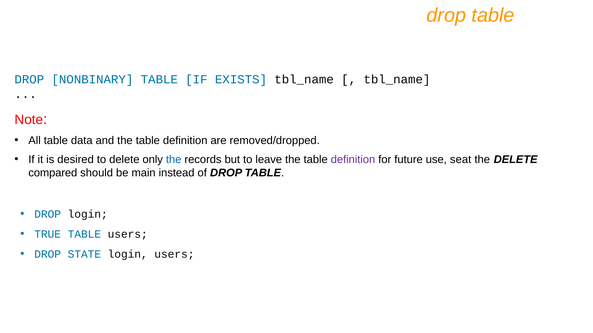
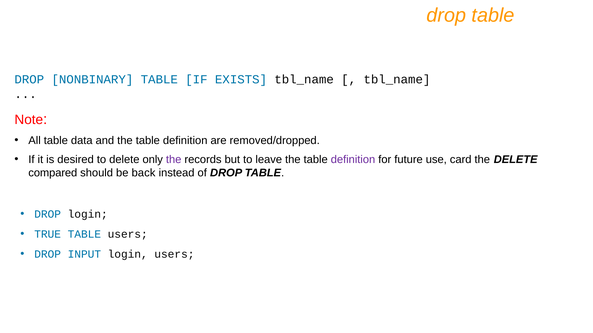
the colour: blue -> purple (174, 160)
seat: seat -> card (461, 160)
main: main -> back (143, 173)
STATE: STATE -> INPUT (84, 255)
